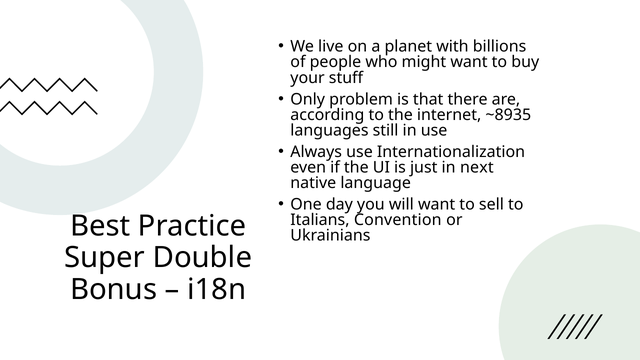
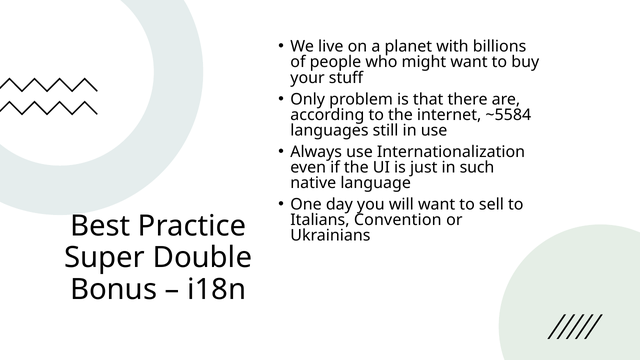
~8935: ~8935 -> ~5584 (508, 115)
next: next -> such (477, 167)
